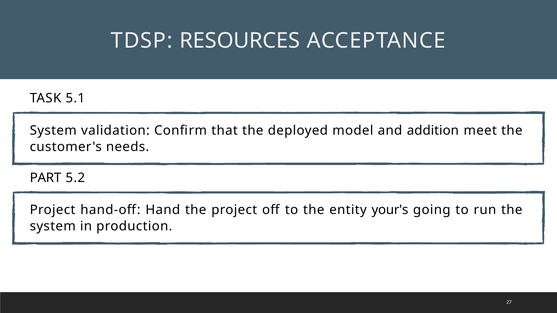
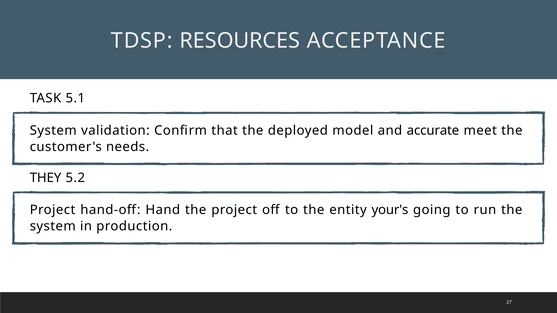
addition: addition -> accurate (433, 131)
PART: PART -> THEY (46, 178)
